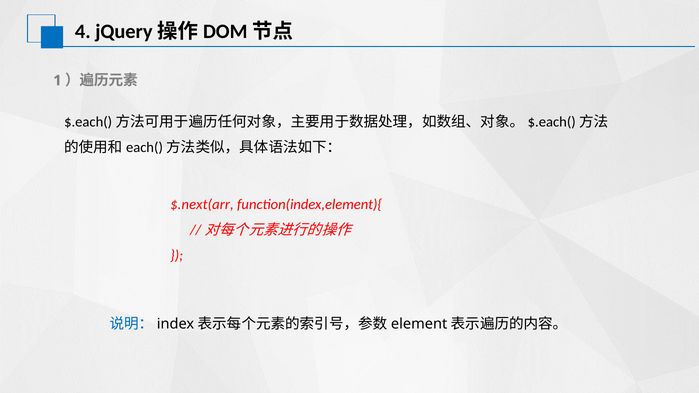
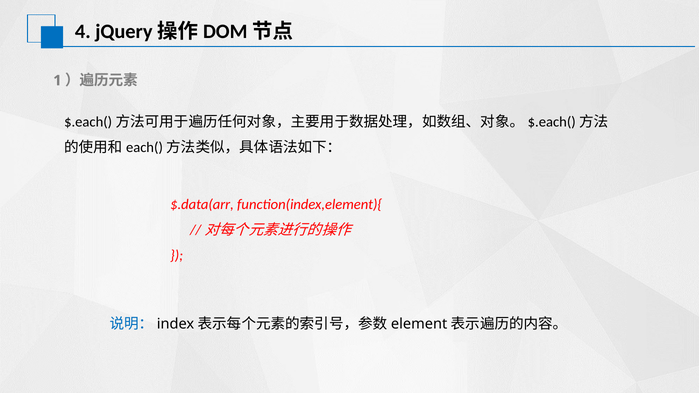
$.next(arr: $.next(arr -> $.data(arr (202, 205)
